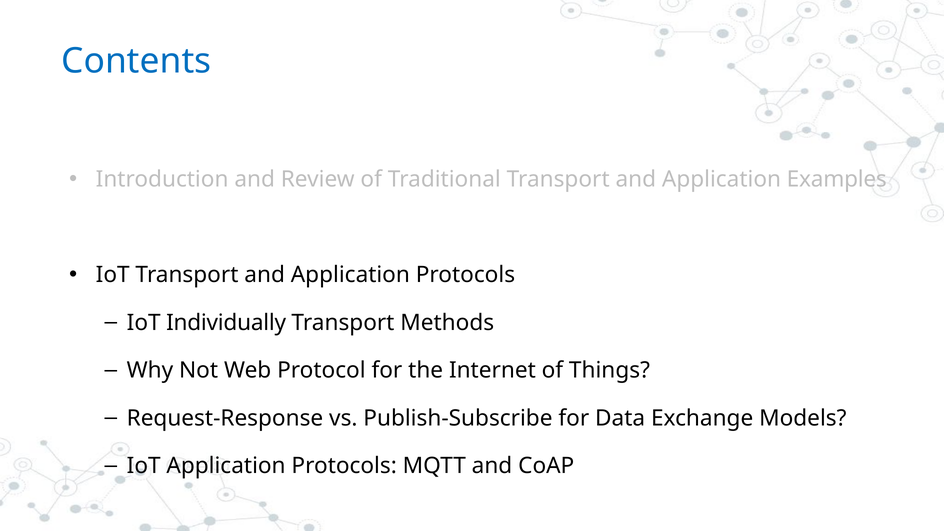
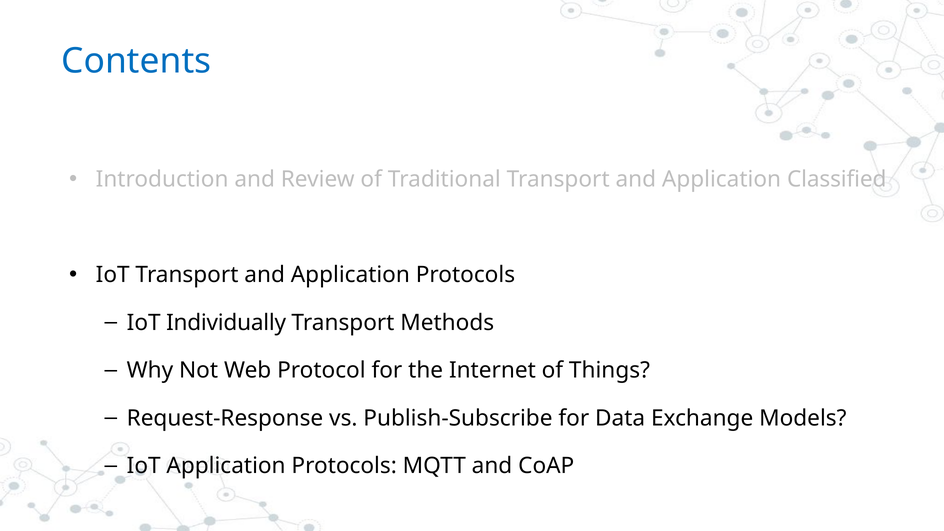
Examples: Examples -> Classified (837, 179)
